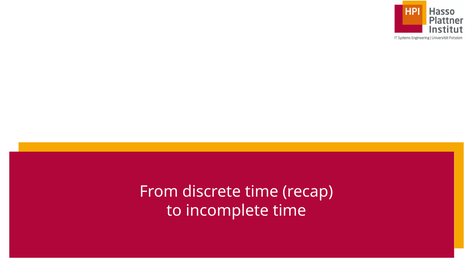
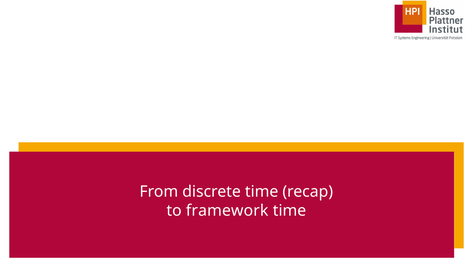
incomplete: incomplete -> framework (227, 211)
